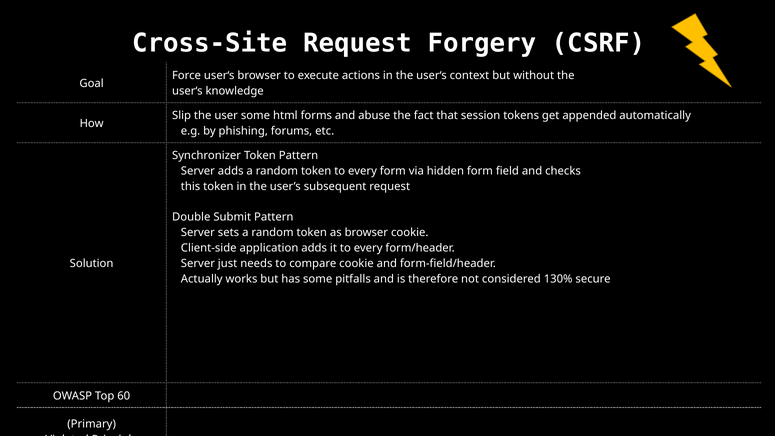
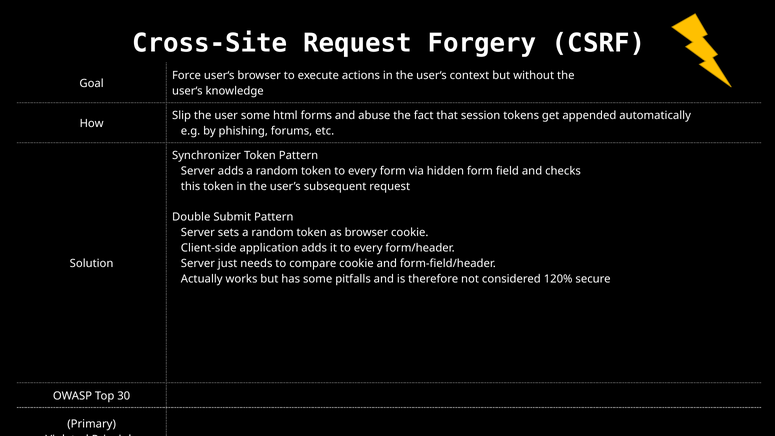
130%: 130% -> 120% (558, 279)
60: 60 -> 30 (124, 396)
